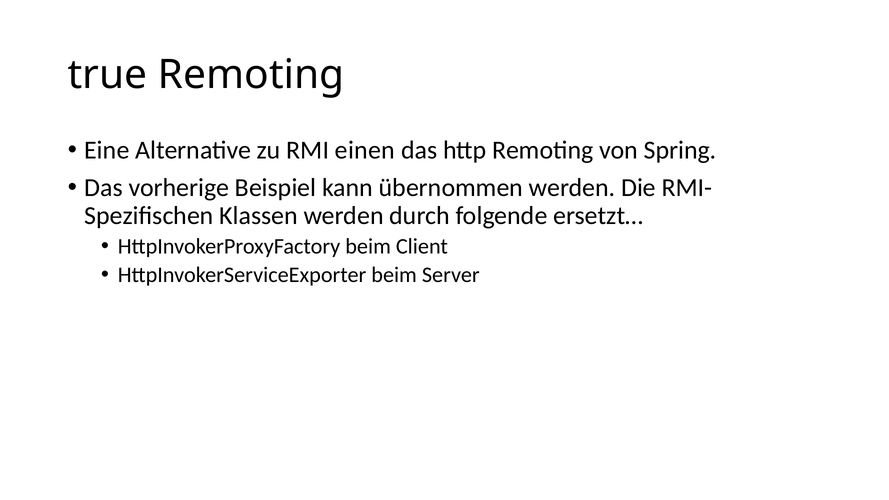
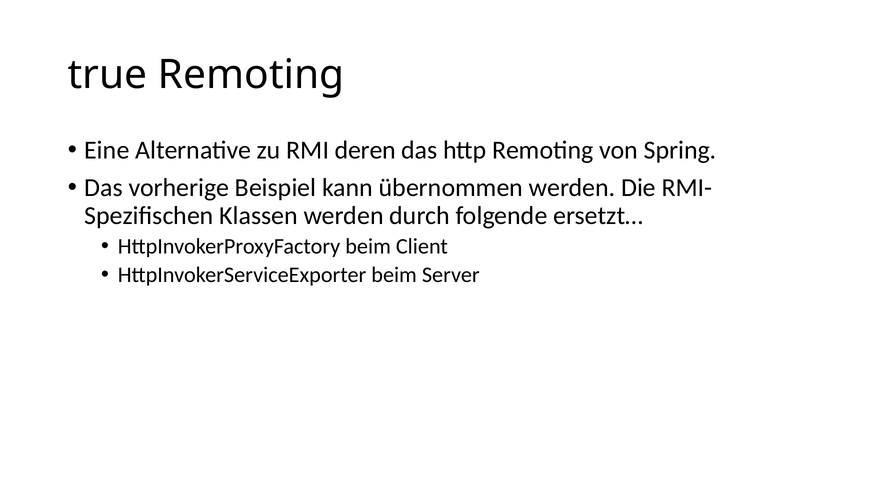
einen: einen -> deren (365, 150)
